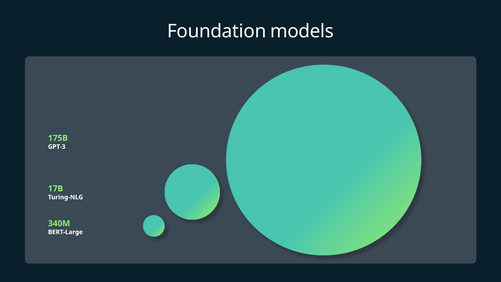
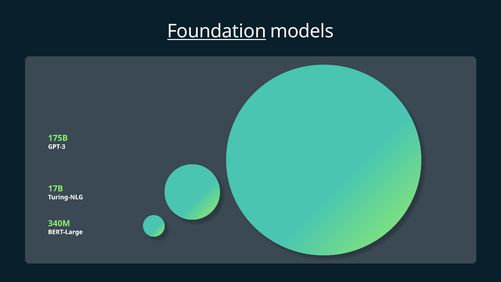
Foundation underline: none -> present (217, 31)
